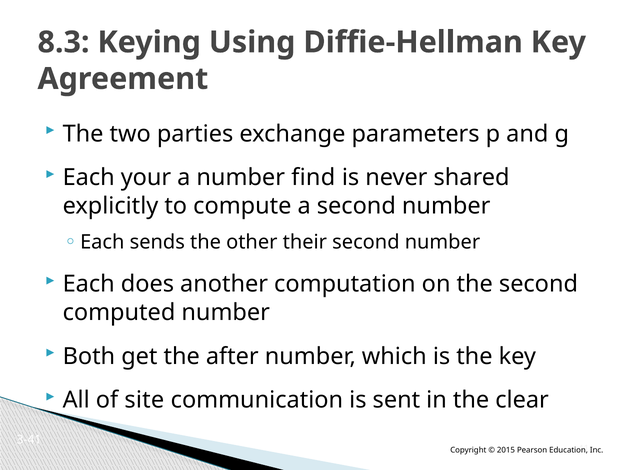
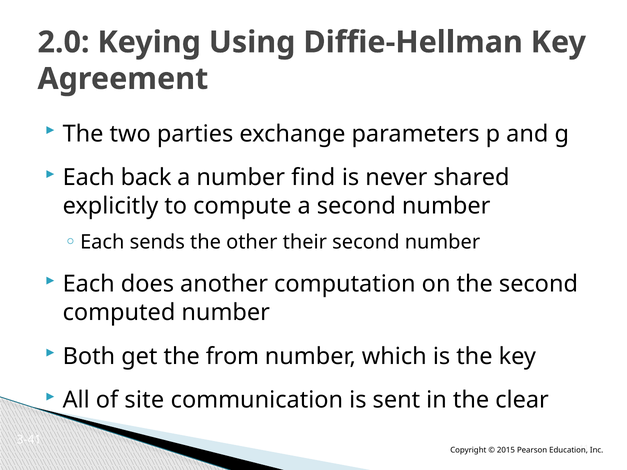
8.3: 8.3 -> 2.0 (64, 42)
your: your -> back (146, 178)
after: after -> from (232, 357)
